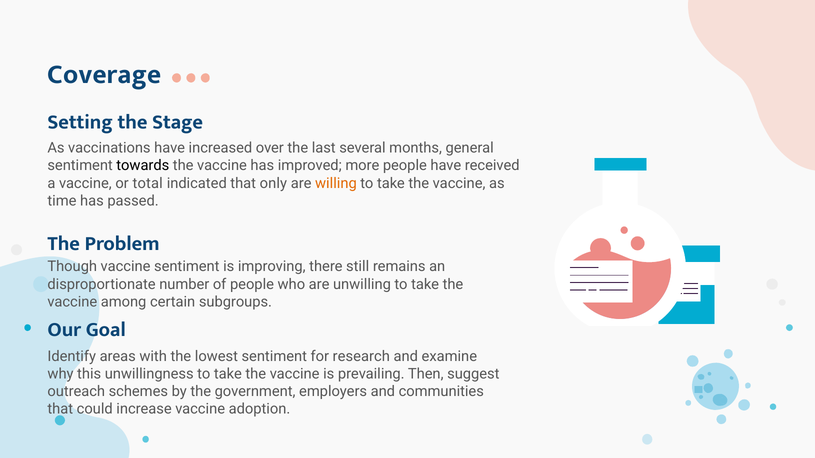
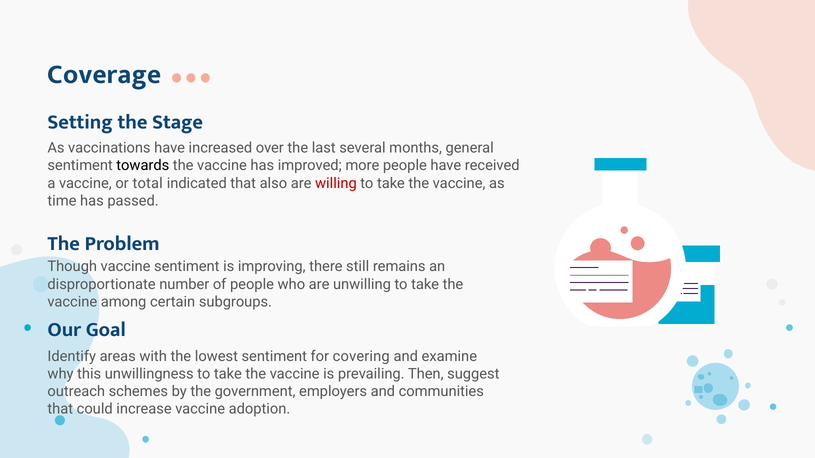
only: only -> also (273, 183)
willing colour: orange -> red (336, 183)
research: research -> covering (361, 356)
